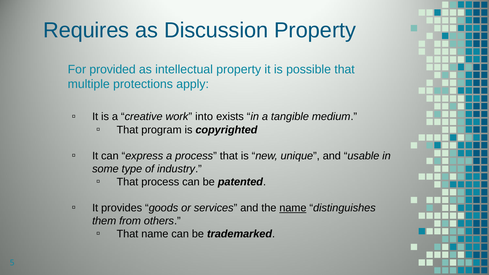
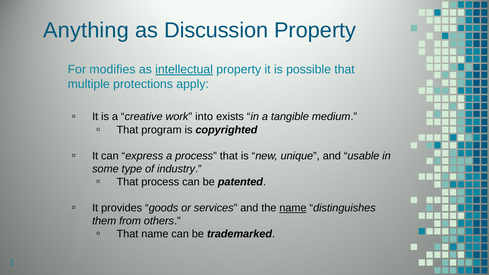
Requires: Requires -> Anything (86, 30)
provided: provided -> modifies (112, 70)
intellectual underline: none -> present (184, 70)
